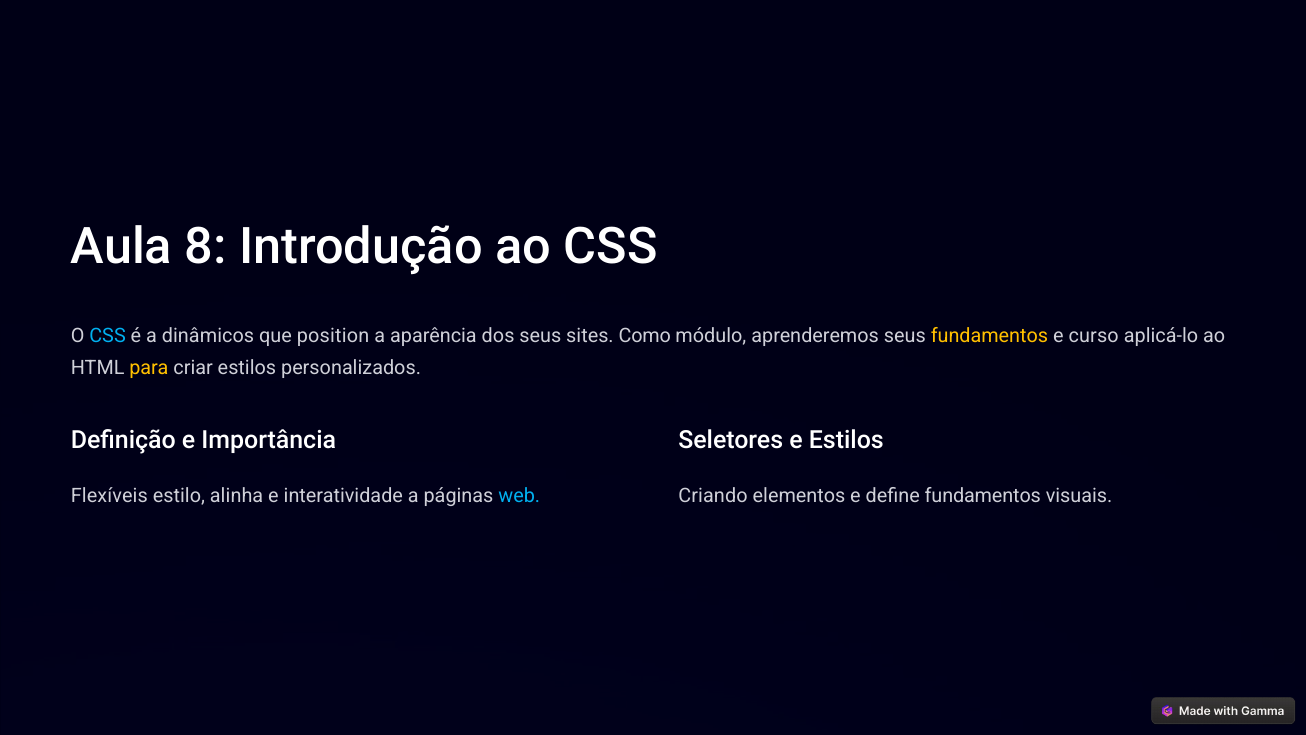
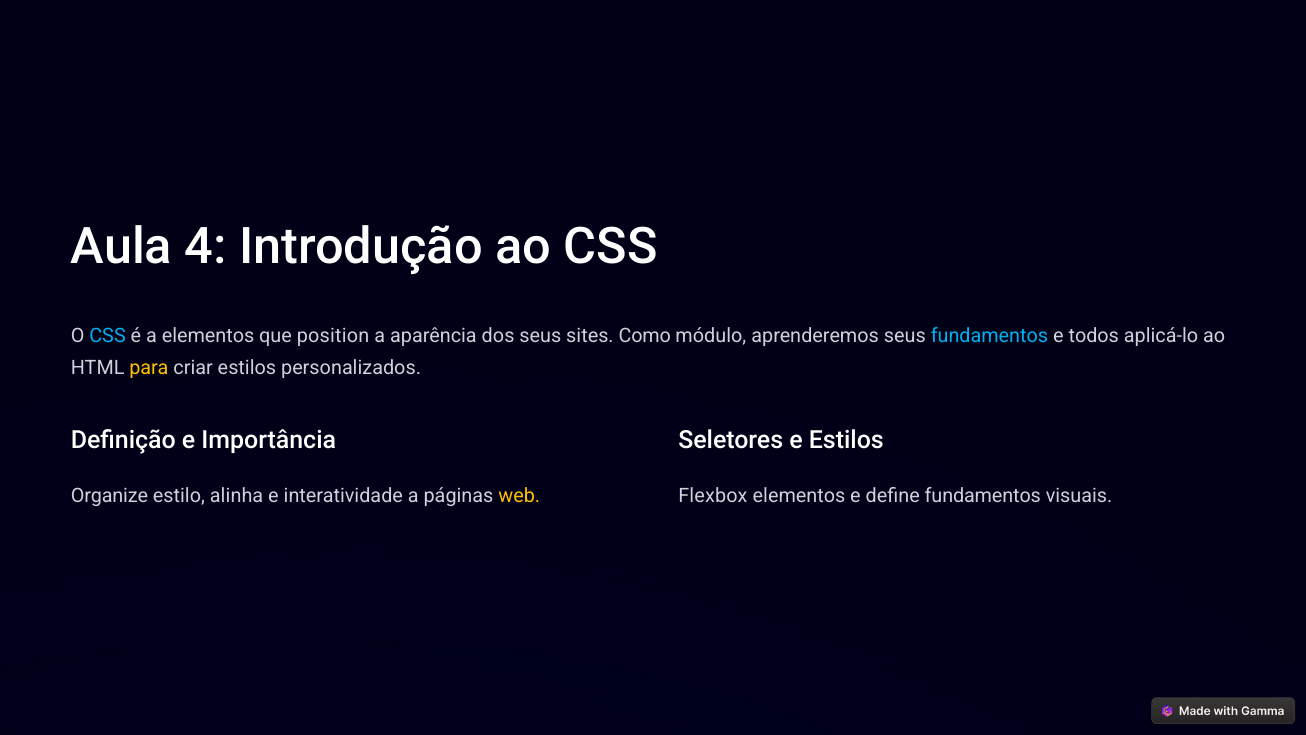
8: 8 -> 4 (206, 246)
a dinâmicos: dinâmicos -> elementos (208, 336)
fundamentos colour: yellow -> light blue (989, 336)
curso: curso -> todos (1094, 336)
Flexíveis: Flexíveis -> Organize (109, 496)
web colour: light blue -> yellow (519, 496)
Criando: Criando -> Flexbox (713, 496)
